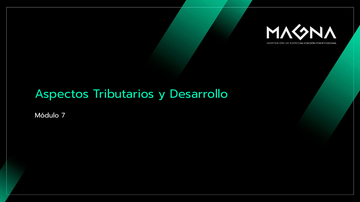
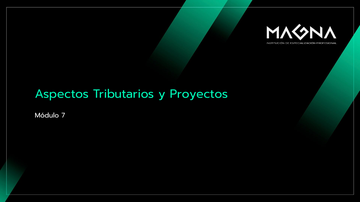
Desarrollo: Desarrollo -> Proyectos (199, 94)
